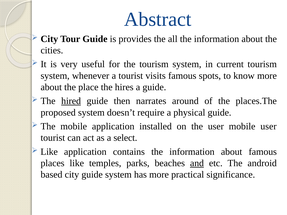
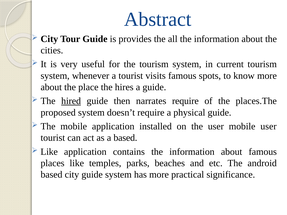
narrates around: around -> require (185, 101)
a select: select -> based (125, 138)
and underline: present -> none (197, 163)
